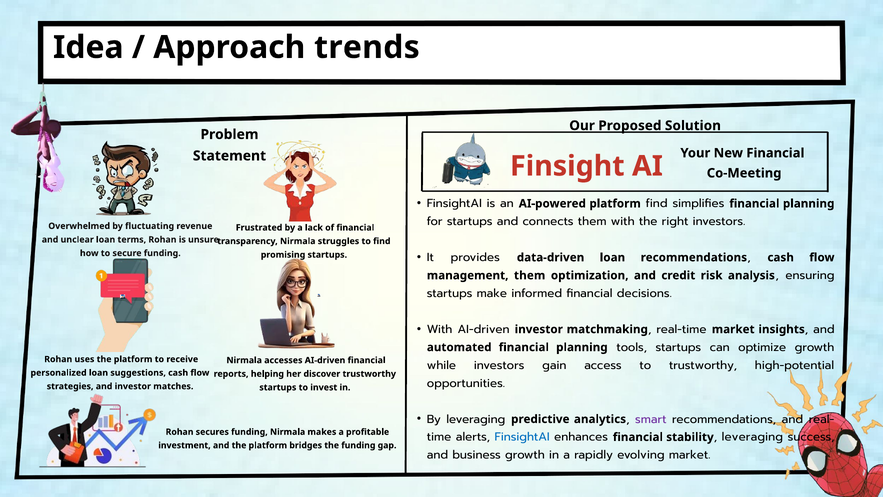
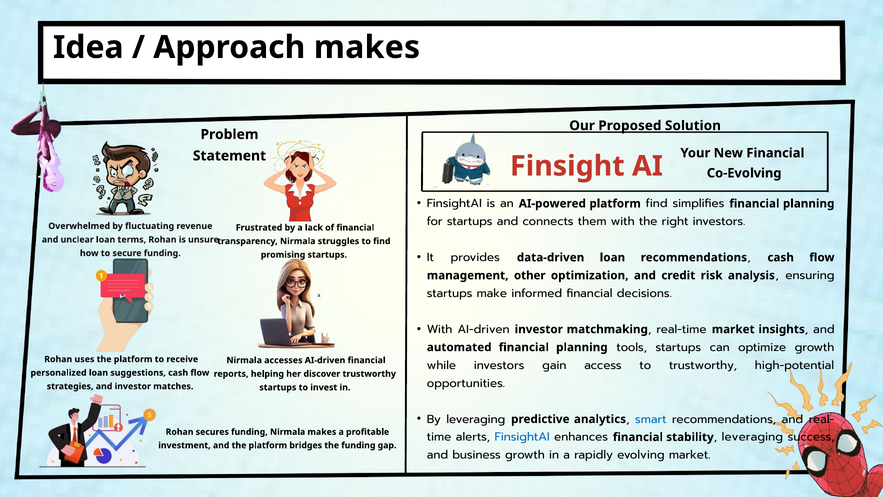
Approach trends: trends -> makes (367, 47)
Co-Meeting: Co-Meeting -> Co-Evolving (744, 173)
management them: them -> other (530, 275)
smart colour: purple -> blue (651, 419)
